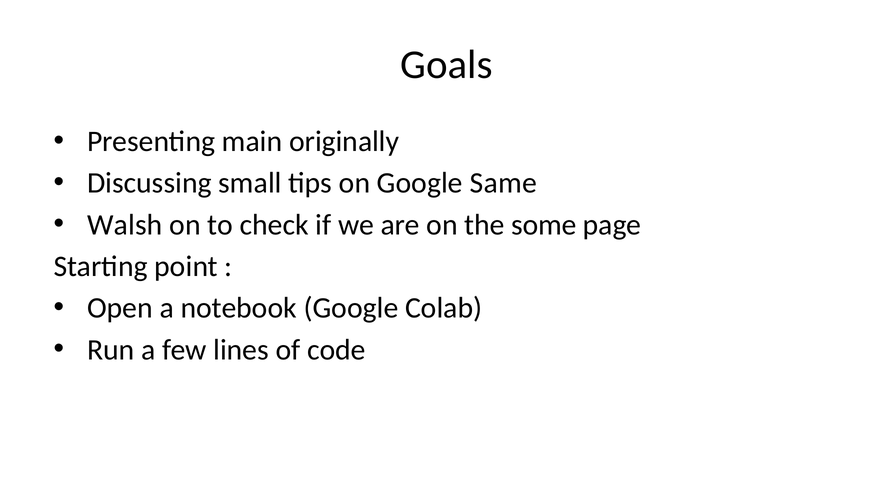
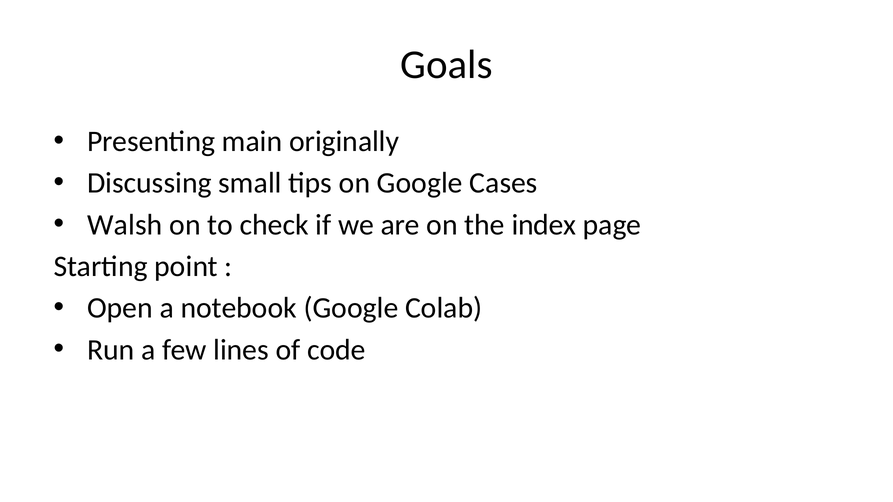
Same: Same -> Cases (504, 183)
some: some -> index (544, 225)
